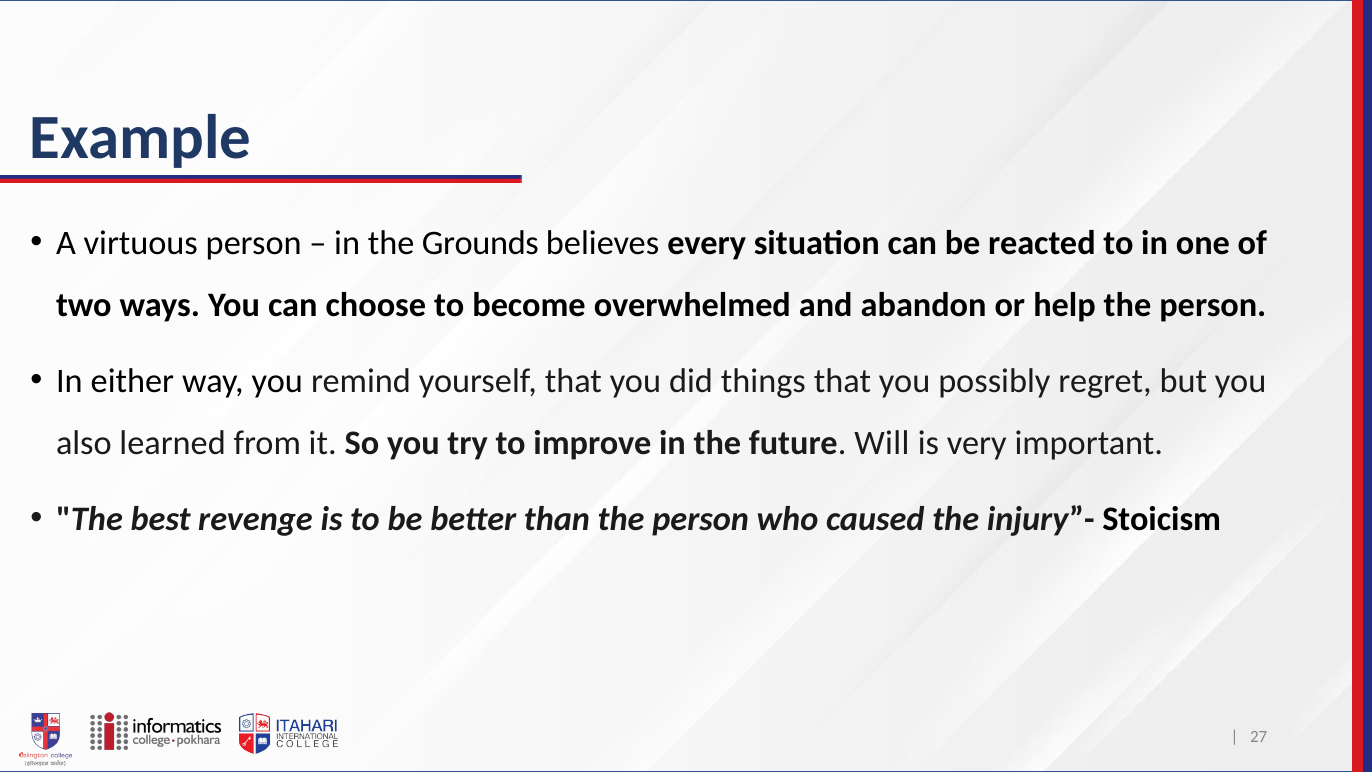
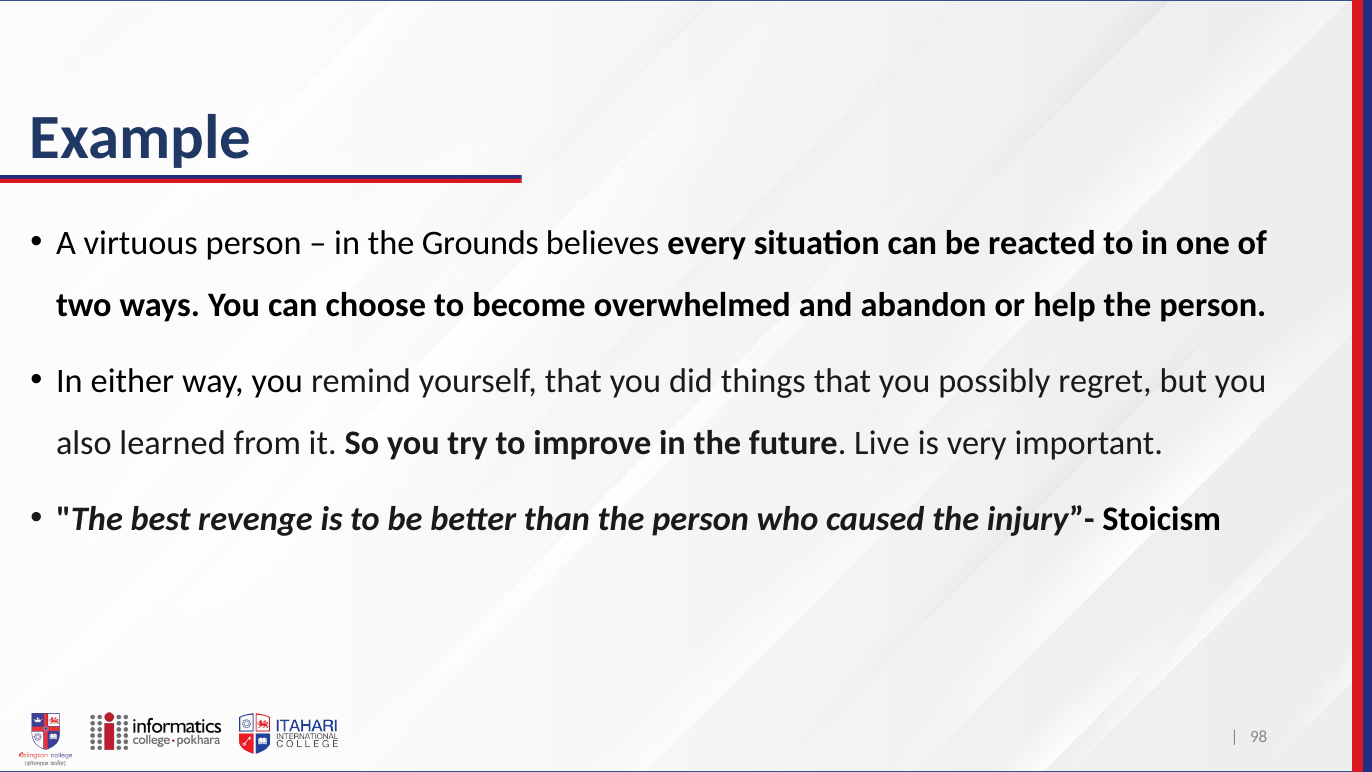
Will: Will -> Live (882, 443)
27: 27 -> 98 (1259, 737)
